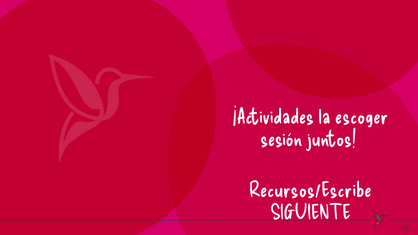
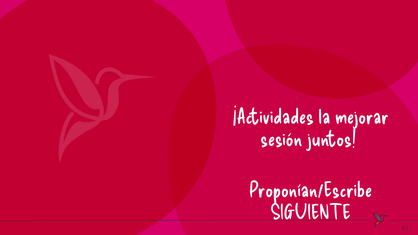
escoger: escoger -> mejorar (362, 117)
Recursos/Escribe: Recursos/Escribe -> Proponían/Escribe (311, 190)
